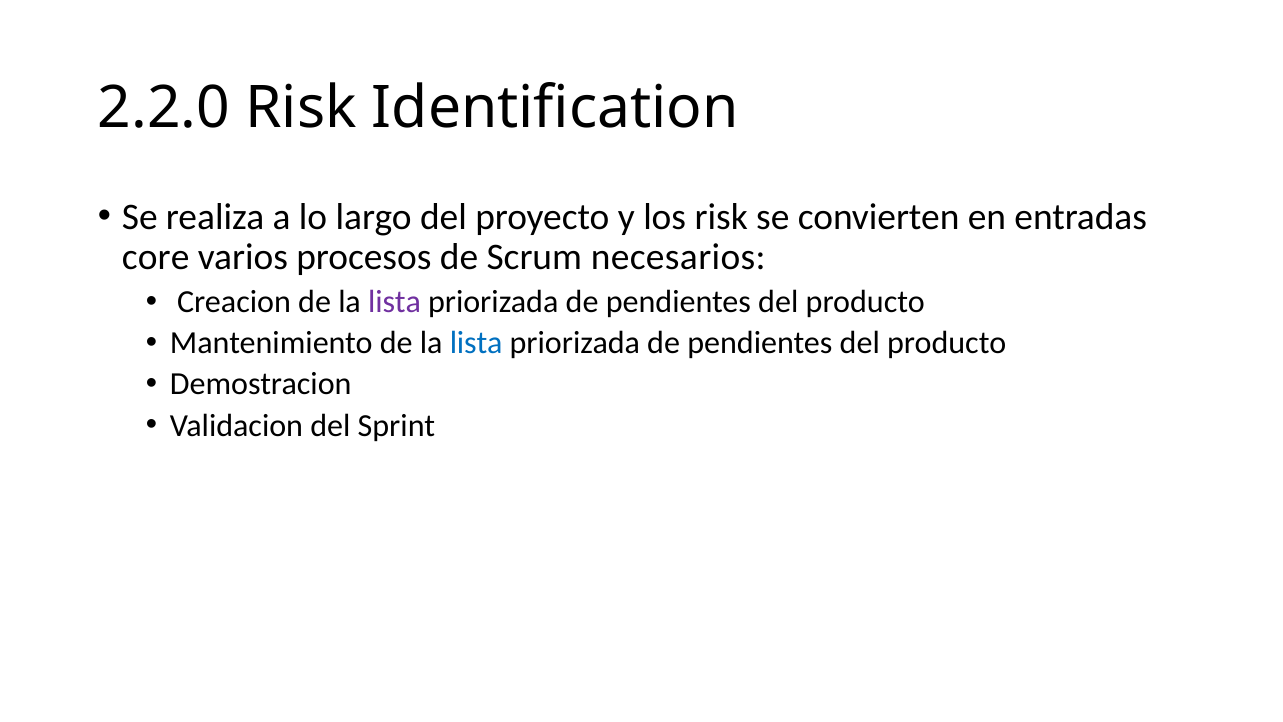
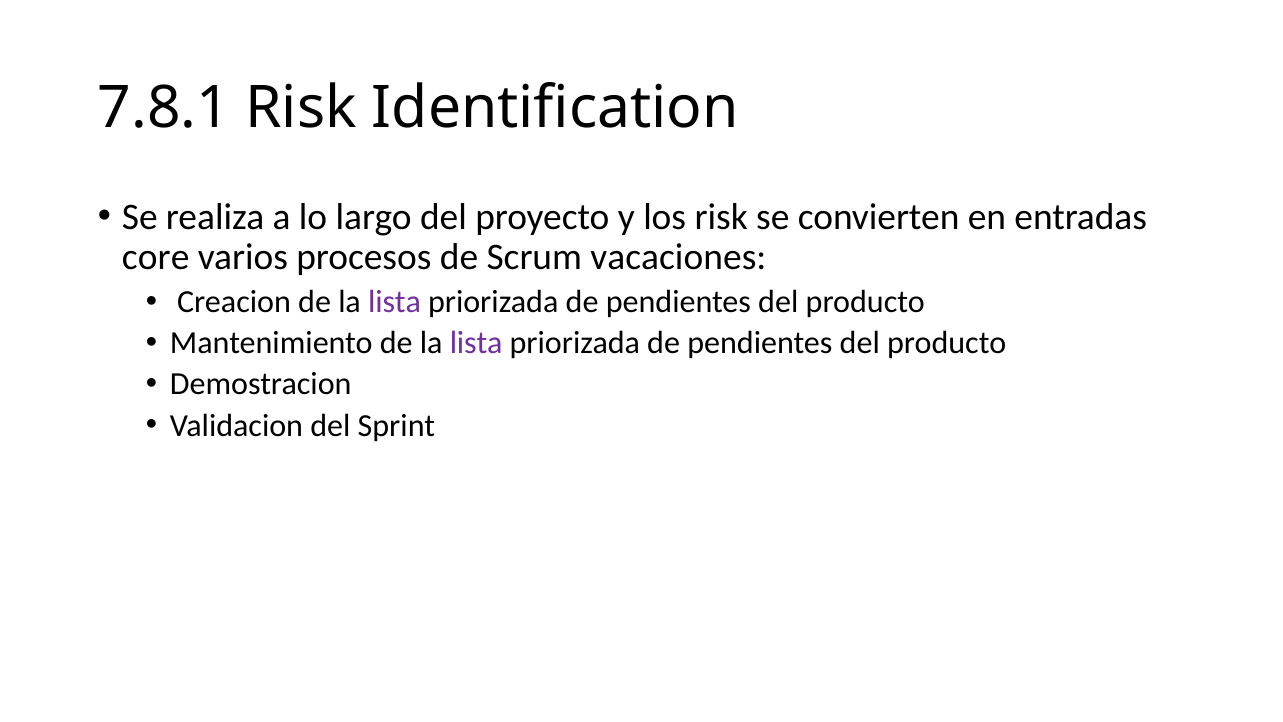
2.2.0: 2.2.0 -> 7.8.1 (164, 108)
necesarios: necesarios -> vacaciones (678, 257)
lista colour: blue -> purple (476, 343)
